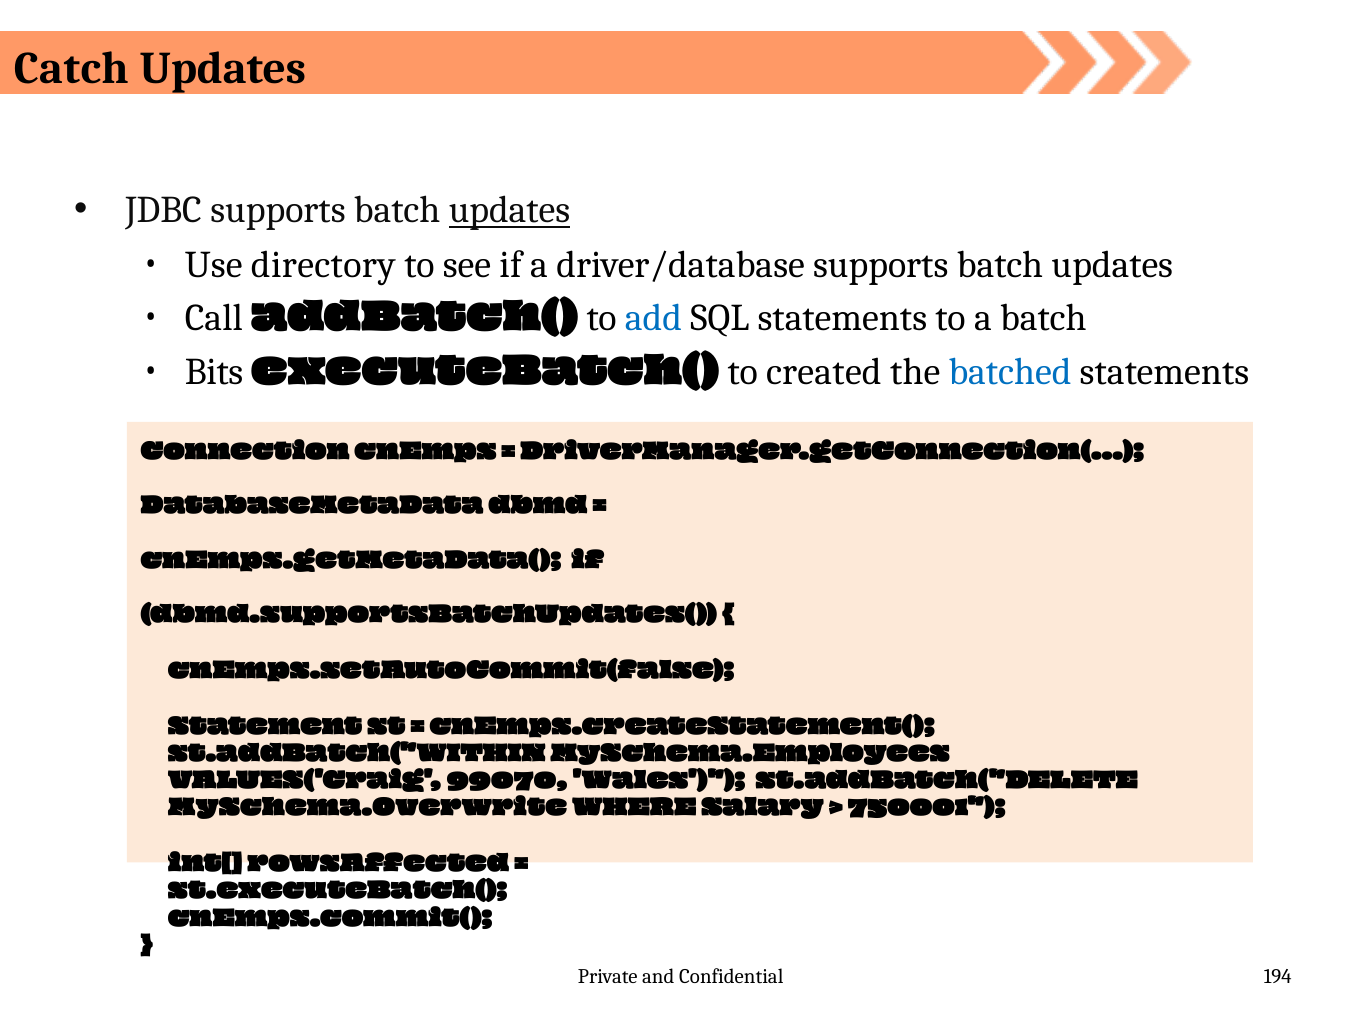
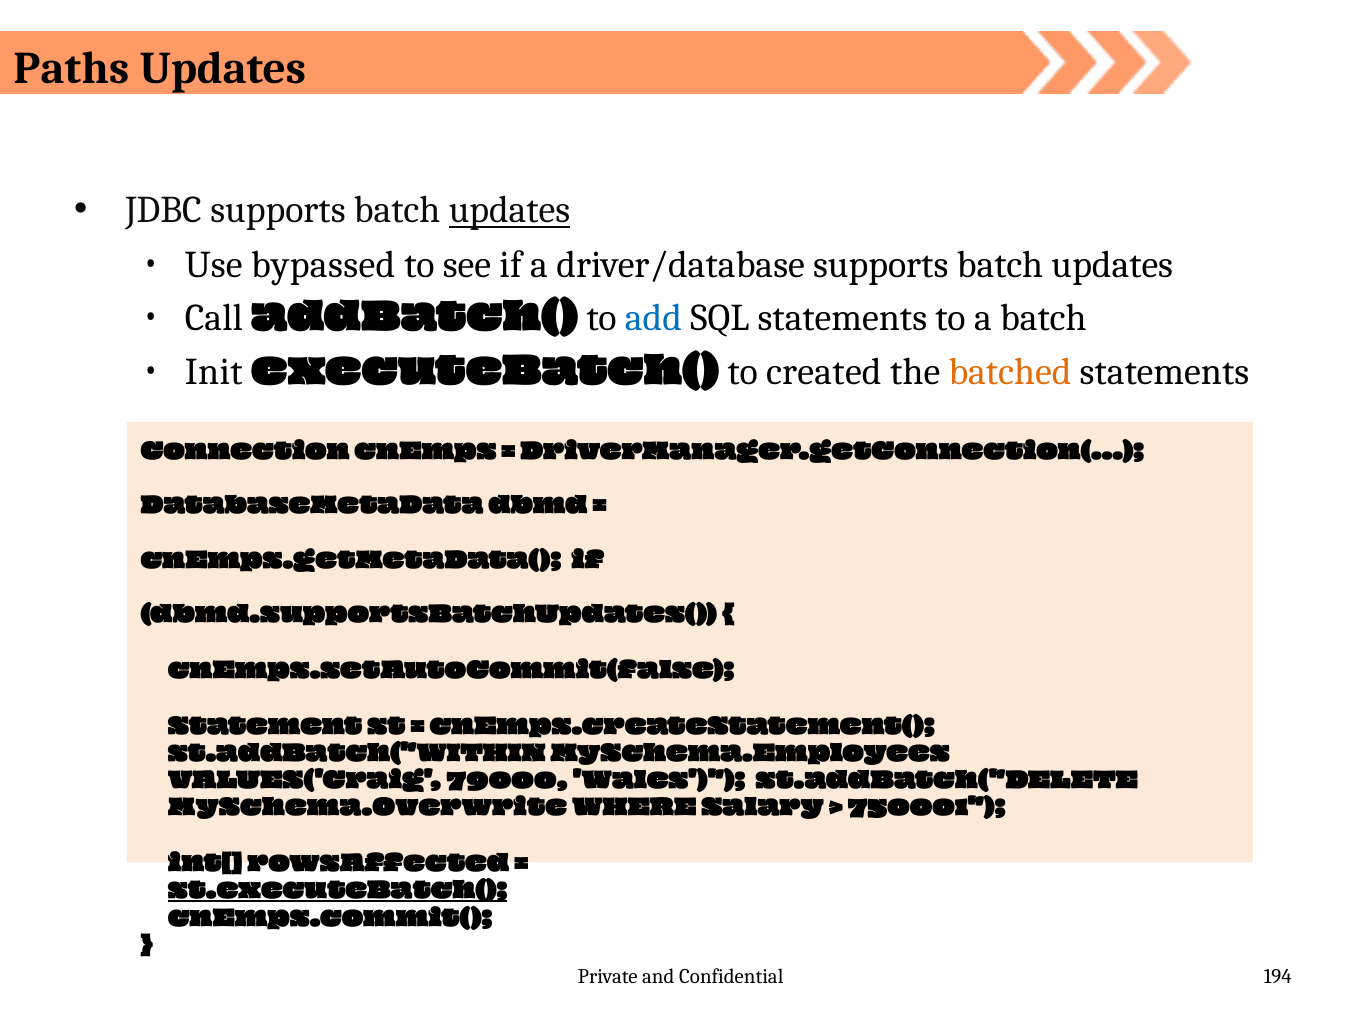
Catch: Catch -> Paths (71, 69)
directory: directory -> bypassed (323, 265)
Bits: Bits -> Init (214, 372)
batched colour: blue -> orange (1010, 372)
99070: 99070 -> 79000 (507, 781)
st.executeBatch( underline: none -> present (338, 891)
